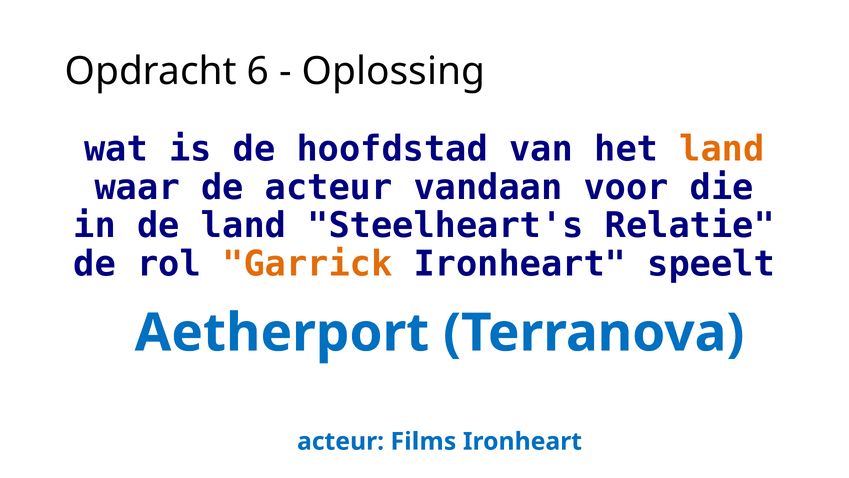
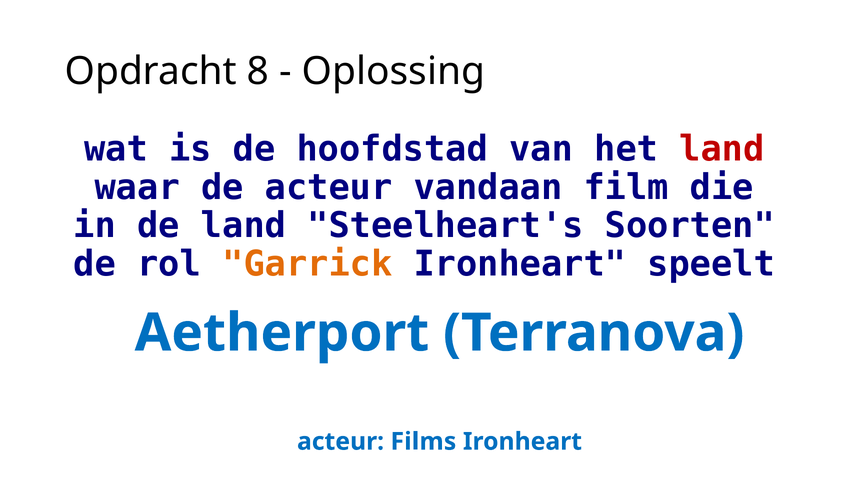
6: 6 -> 8 (258, 71)
land colour: orange -> red (722, 149)
voor: voor -> film (626, 187)
Relatie: Relatie -> Soorten (690, 226)
